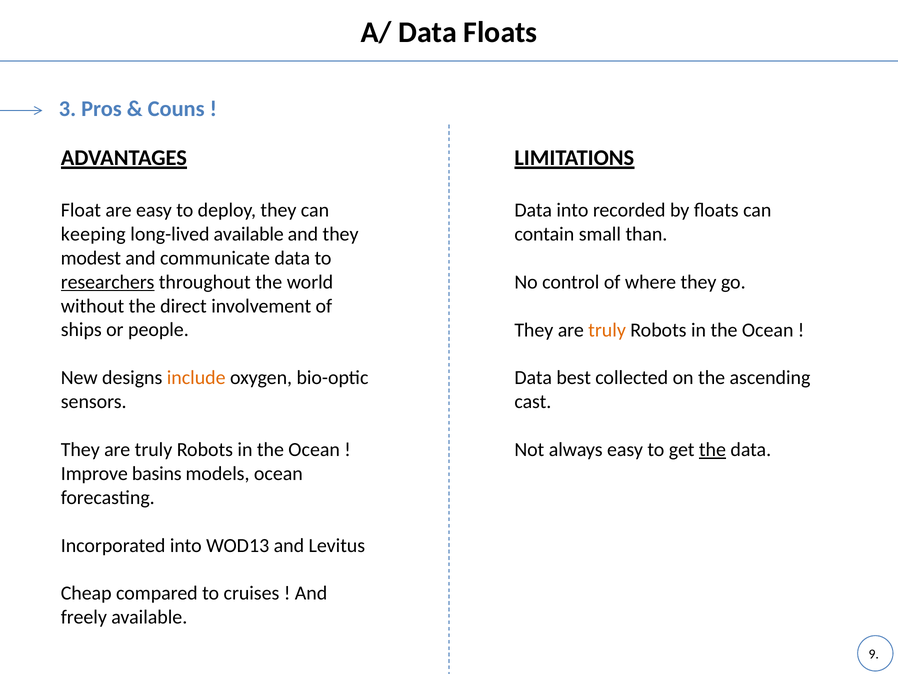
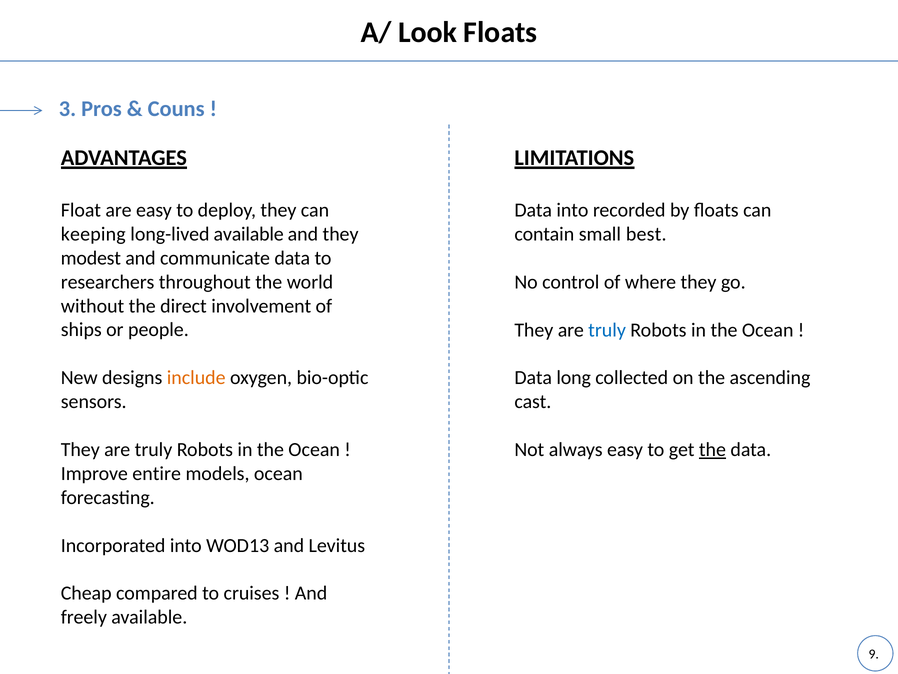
A/ Data: Data -> Look (428, 33)
than: than -> best (646, 234)
researchers underline: present -> none (108, 282)
truly colour: orange -> blue (607, 330)
best: best -> long (574, 378)
basins: basins -> entire (157, 473)
